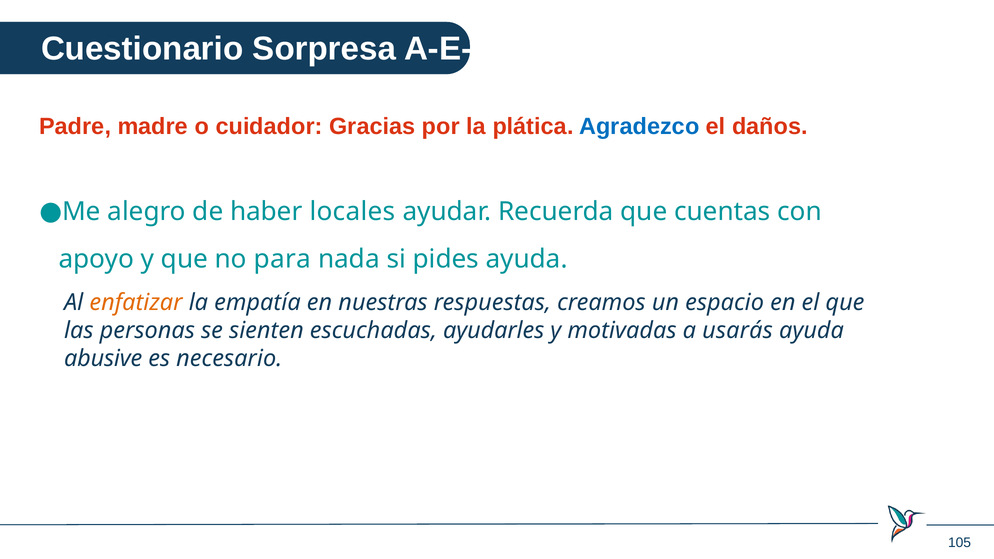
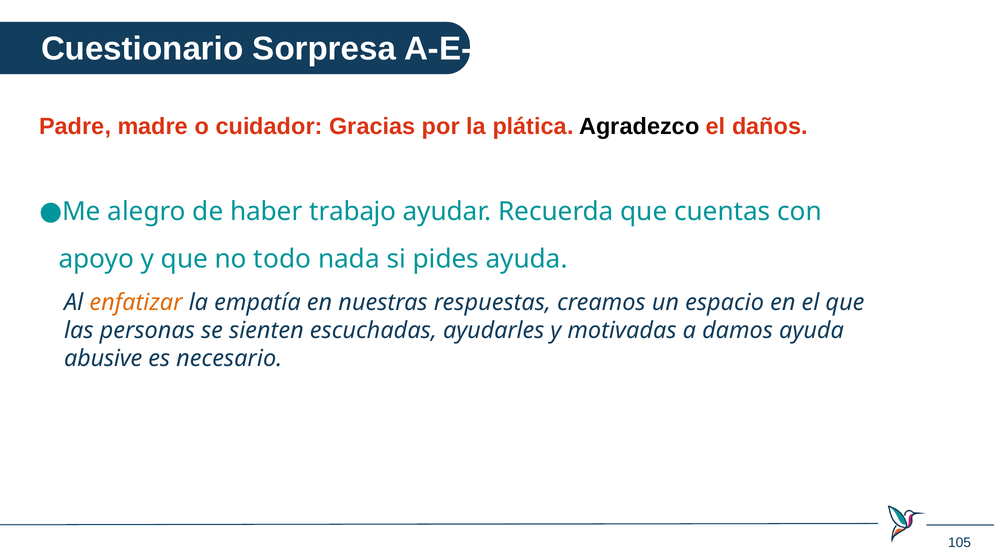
Agradezco colour: blue -> black (639, 126)
locales: locales -> trabajo (353, 212)
para: para -> todo (282, 259)
usarás: usarás -> damos (738, 331)
